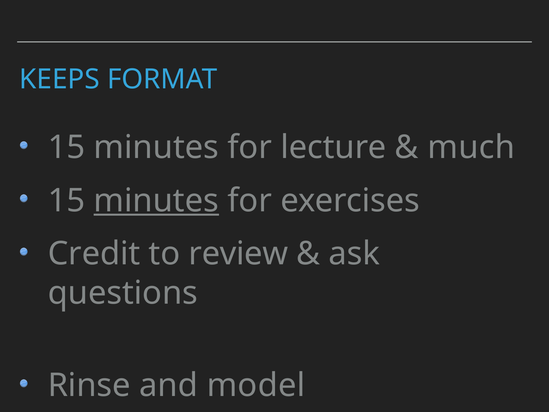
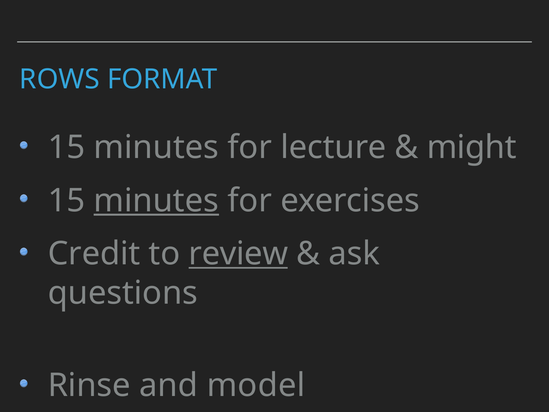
KEEPS: KEEPS -> ROWS (60, 79)
much: much -> might (472, 147)
review underline: none -> present (238, 254)
